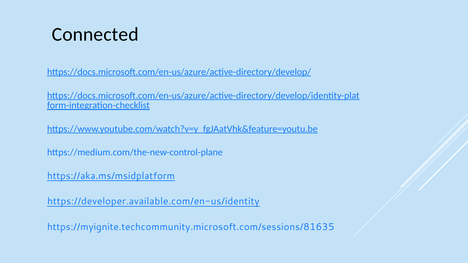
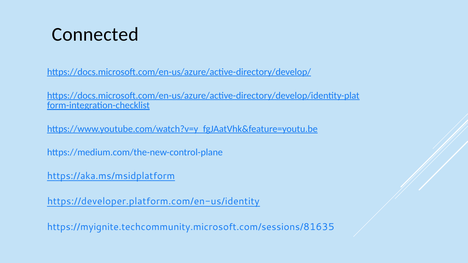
https://developer.available.com/en-us/identity: https://developer.available.com/en-us/identity -> https://developer.platform.com/en-us/identity (153, 202)
